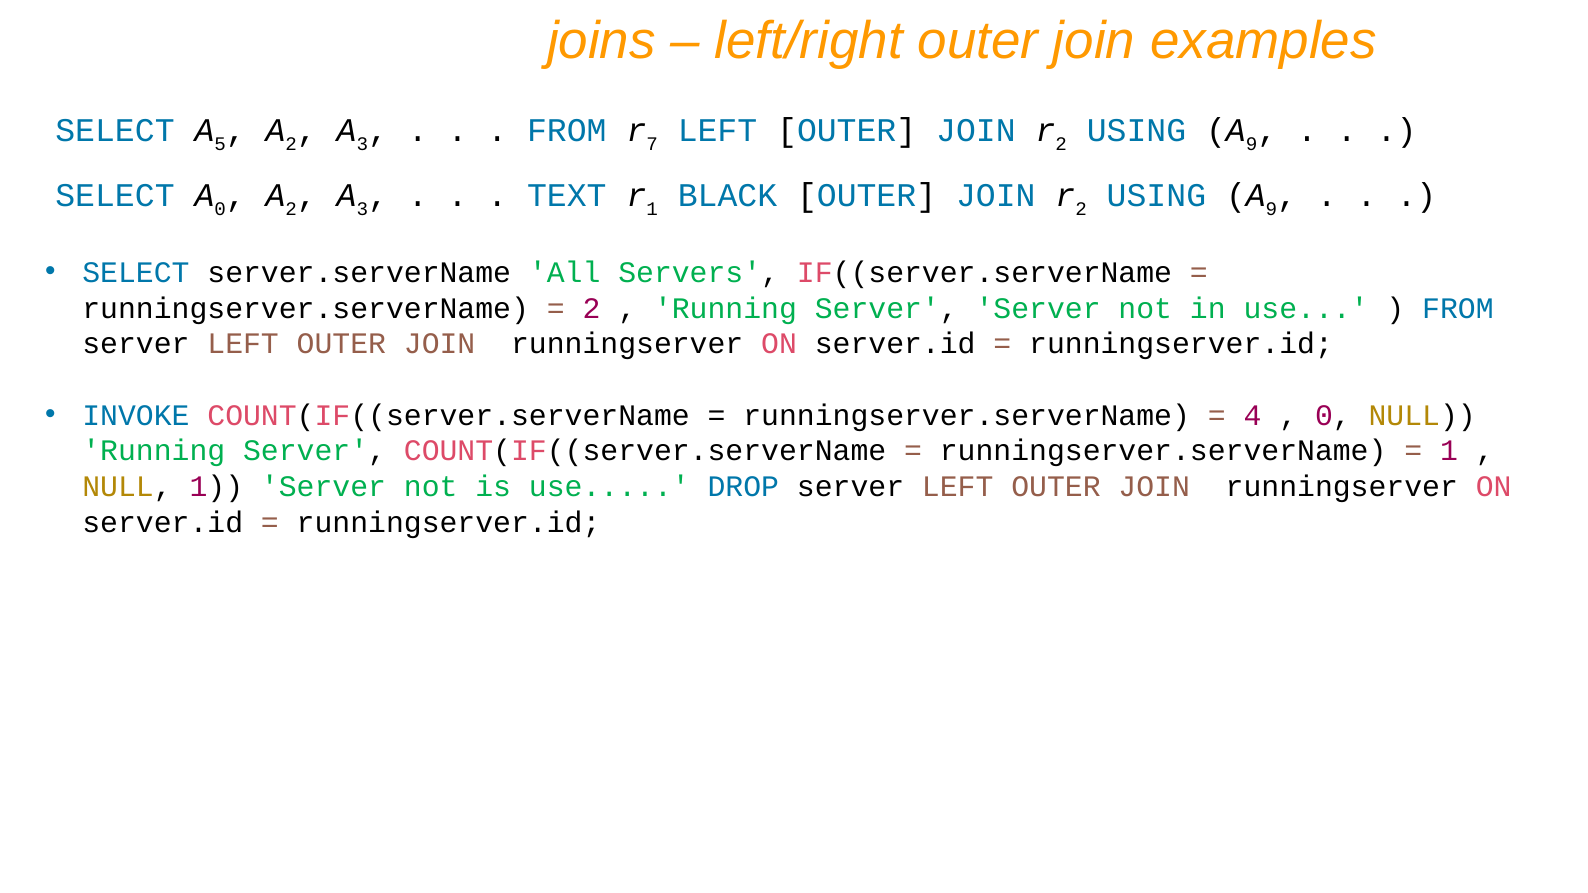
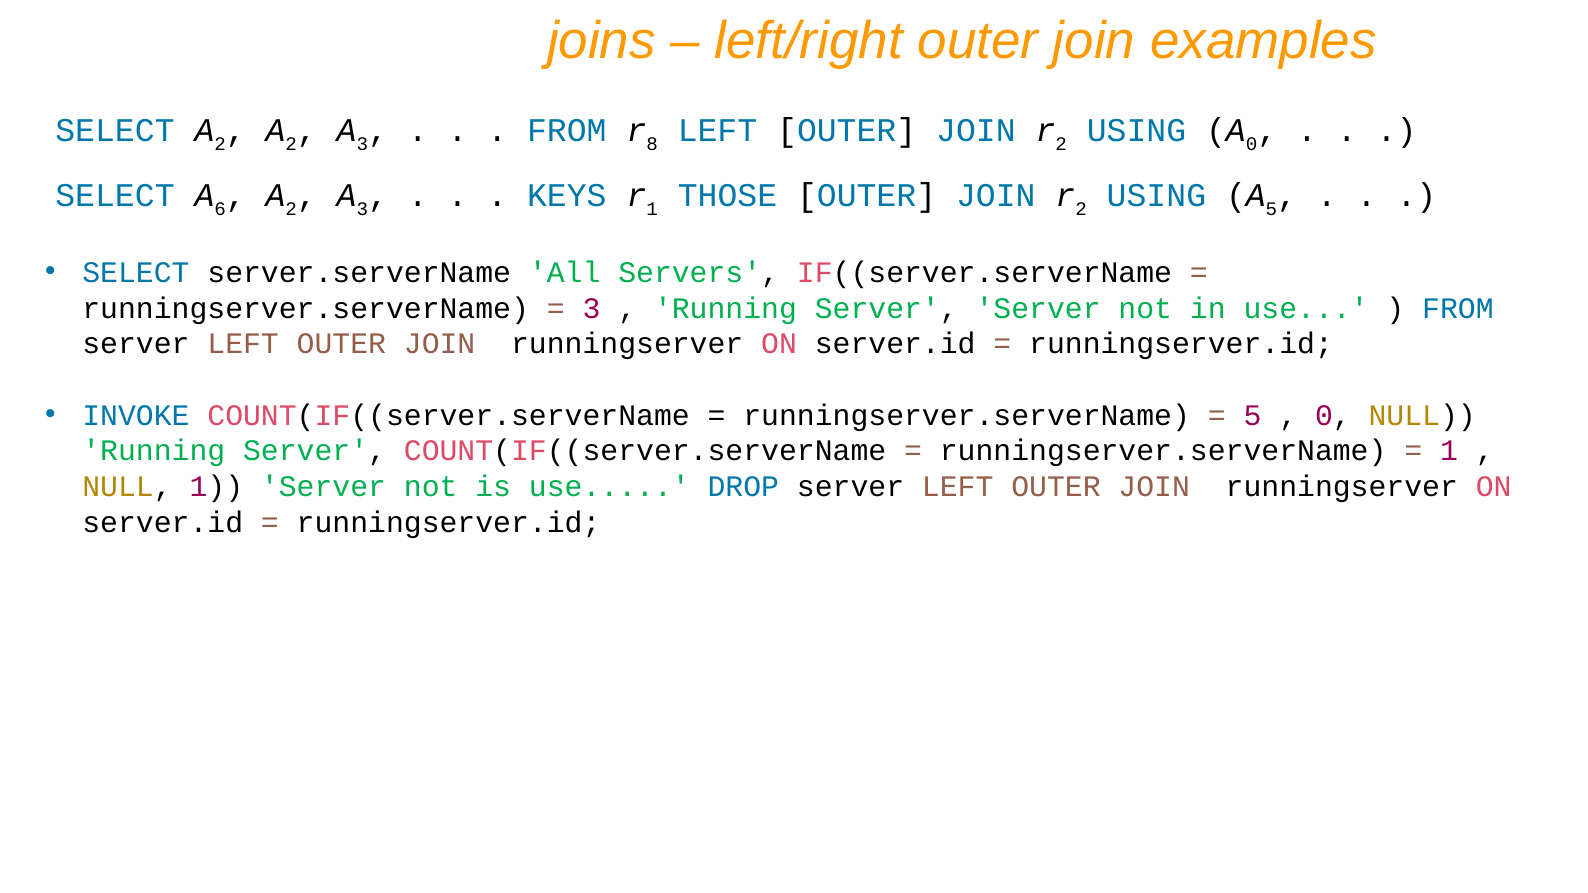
5: 5 -> 2 (220, 144)
7: 7 -> 8 (652, 144)
9: 9 -> 0 (1252, 144)
0: 0 -> 6 (220, 209)
TEXT: TEXT -> KEYS (567, 196)
BLACK: BLACK -> THOSE (728, 196)
9: 9 -> 5 (1271, 209)
2: 2 -> 3 (591, 308)
4: 4 -> 5 (1252, 416)
